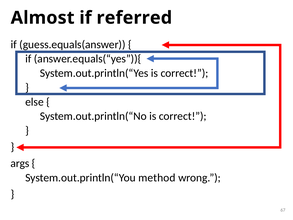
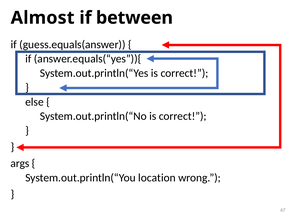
referred: referred -> between (134, 18)
method: method -> location (157, 178)
